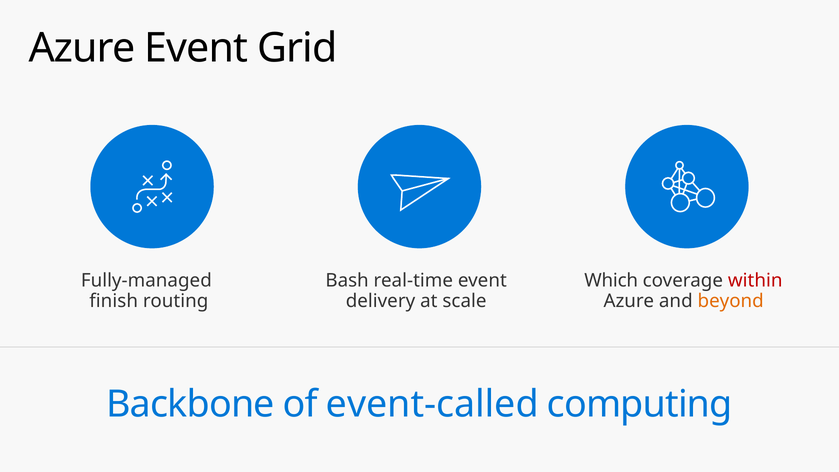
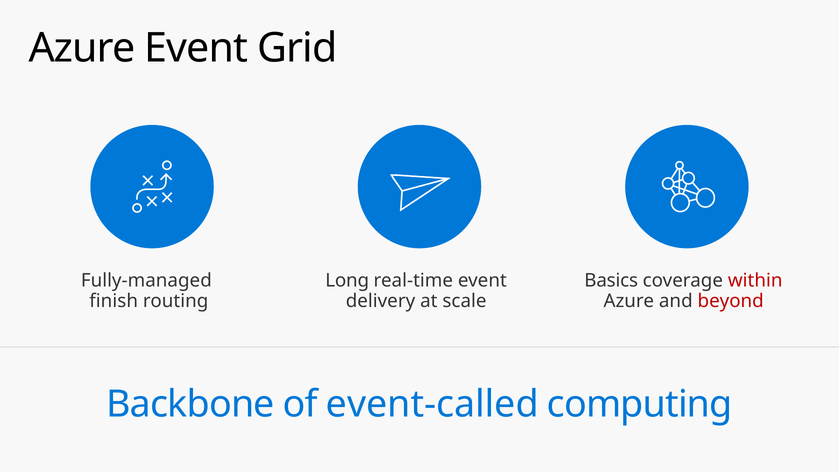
Bash: Bash -> Long (347, 281)
Which: Which -> Basics (611, 281)
beyond colour: orange -> red (731, 301)
